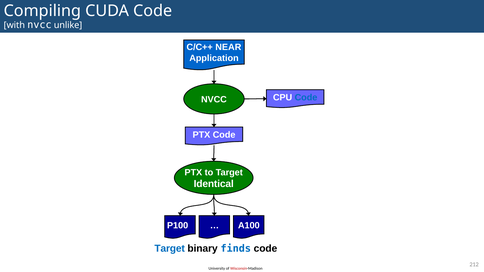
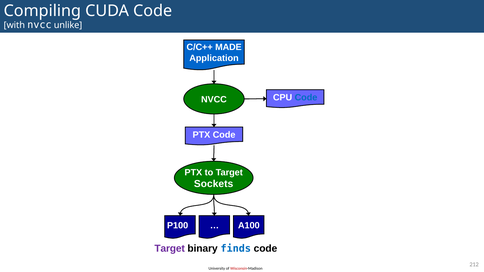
NEAR: NEAR -> MADE (228, 47)
Identical: Identical -> Sockets (214, 184)
Target colour: blue -> purple (170, 249)
